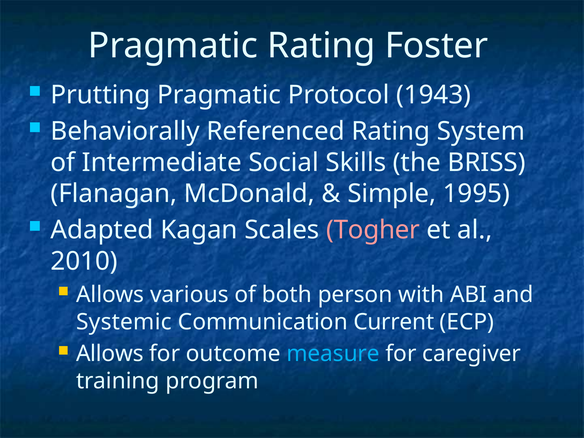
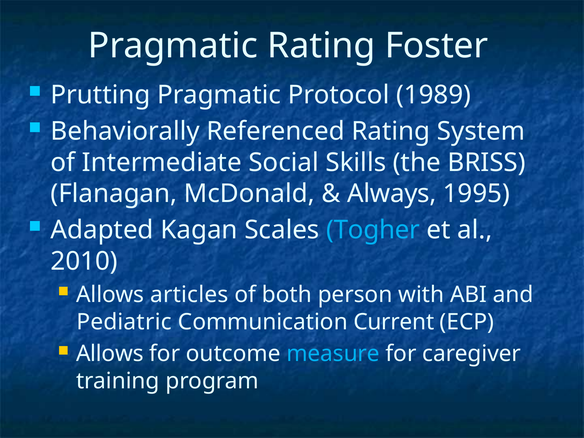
1943: 1943 -> 1989 (434, 95)
Simple: Simple -> Always (392, 194)
Togher colour: pink -> light blue (373, 230)
various: various -> articles (189, 295)
Systemic: Systemic -> Pediatric (124, 322)
